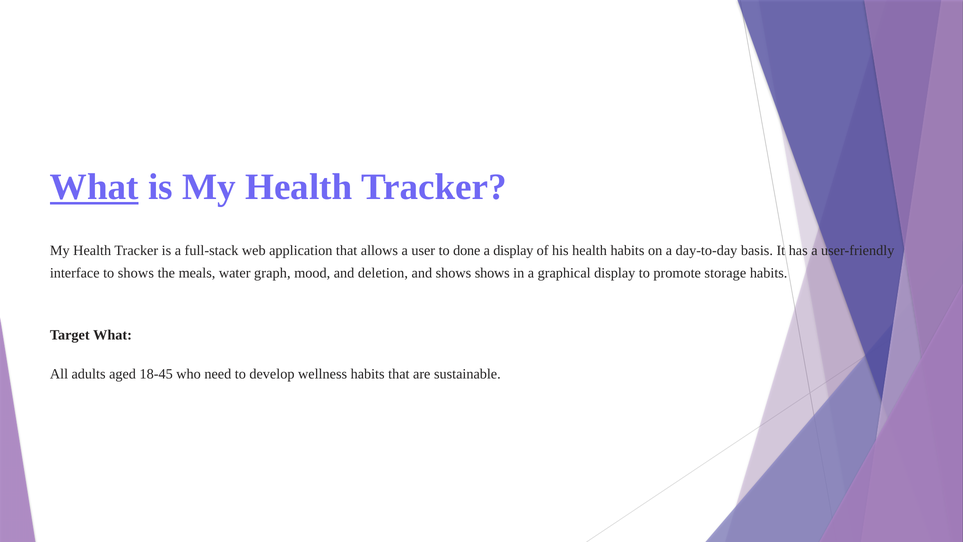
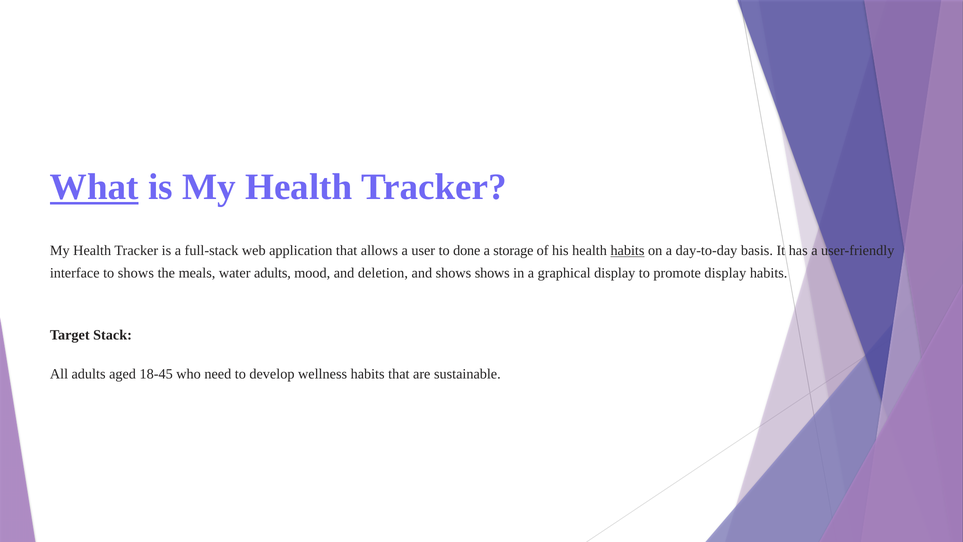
a display: display -> storage (513, 251)
habits underline: none -> present (627, 251)
water graph: graph -> adults (272, 273)
promote storage: storage -> display (725, 273)
Target What: What -> Stack (113, 335)
